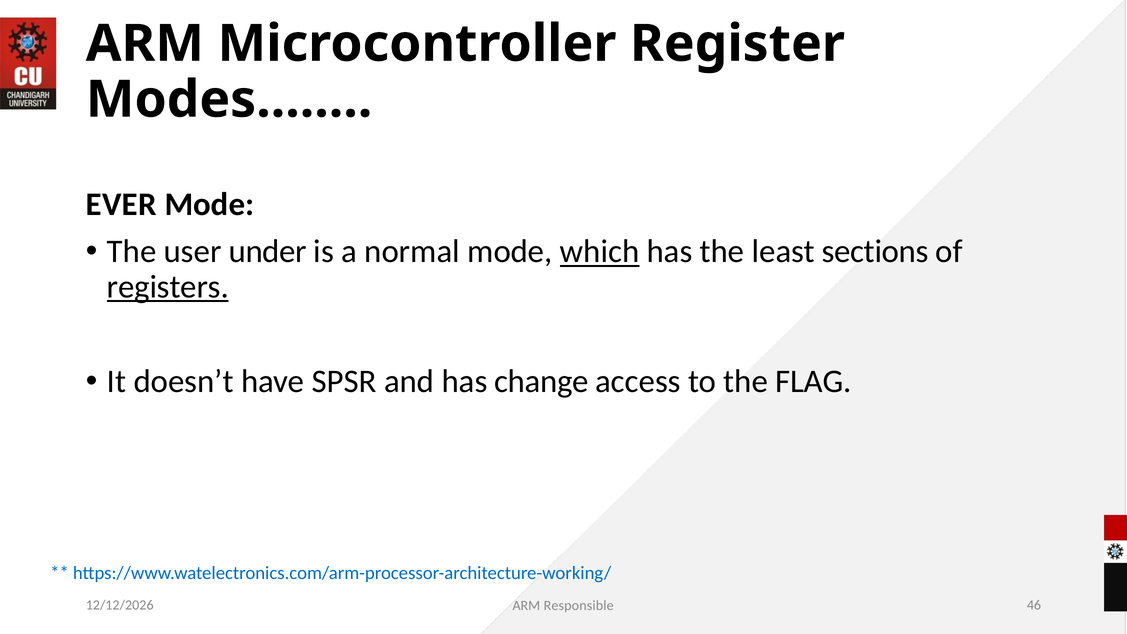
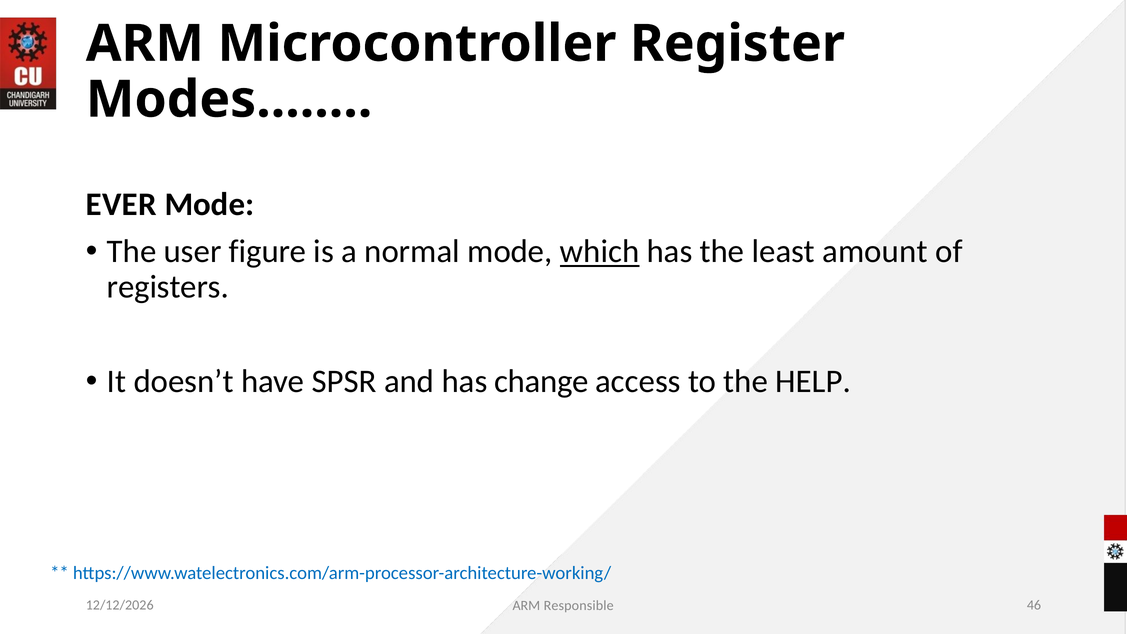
under: under -> figure (268, 252)
sections: sections -> amount (875, 252)
registers underline: present -> none (168, 287)
FLAG: FLAG -> HELP (813, 381)
